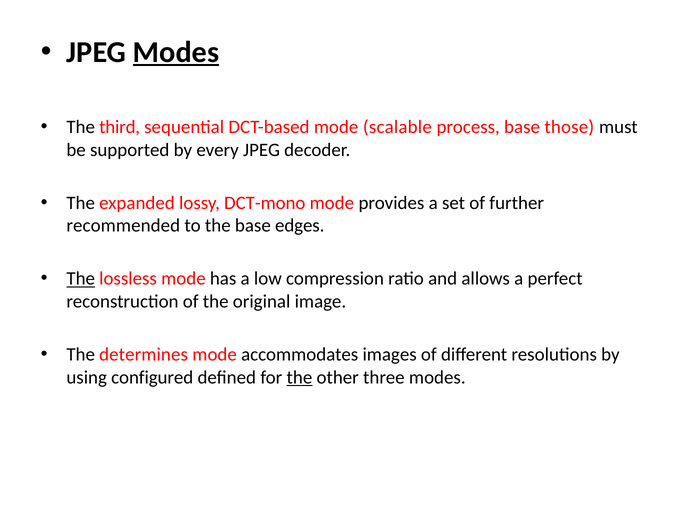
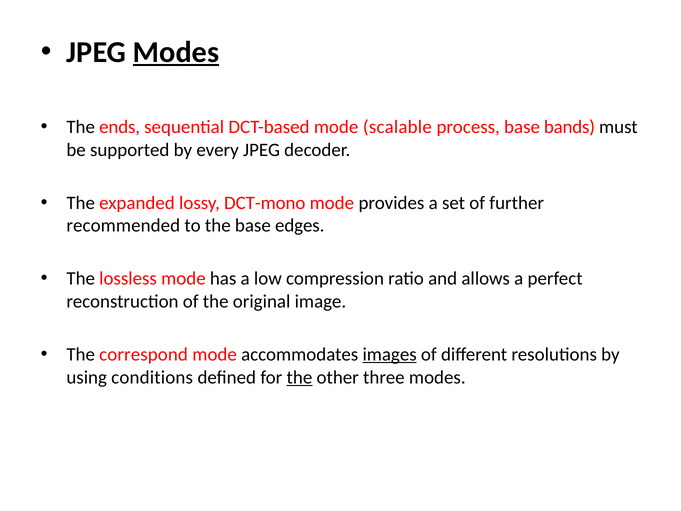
third: third -> ends (120, 127)
those: those -> bands (569, 127)
The underline: present -> none (81, 279)
determines: determines -> correspond (144, 354)
images underline: none -> present (390, 354)
configured: configured -> conditions (152, 377)
